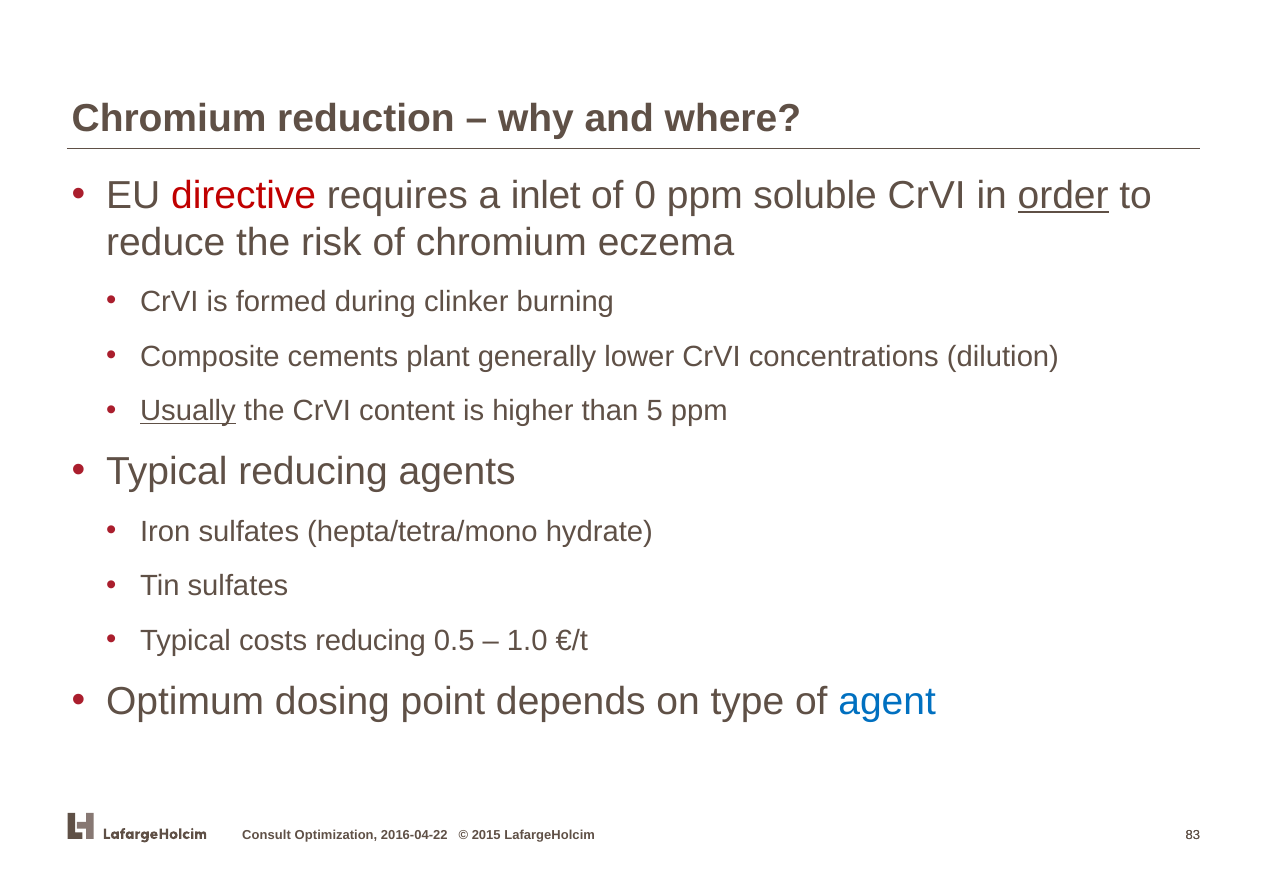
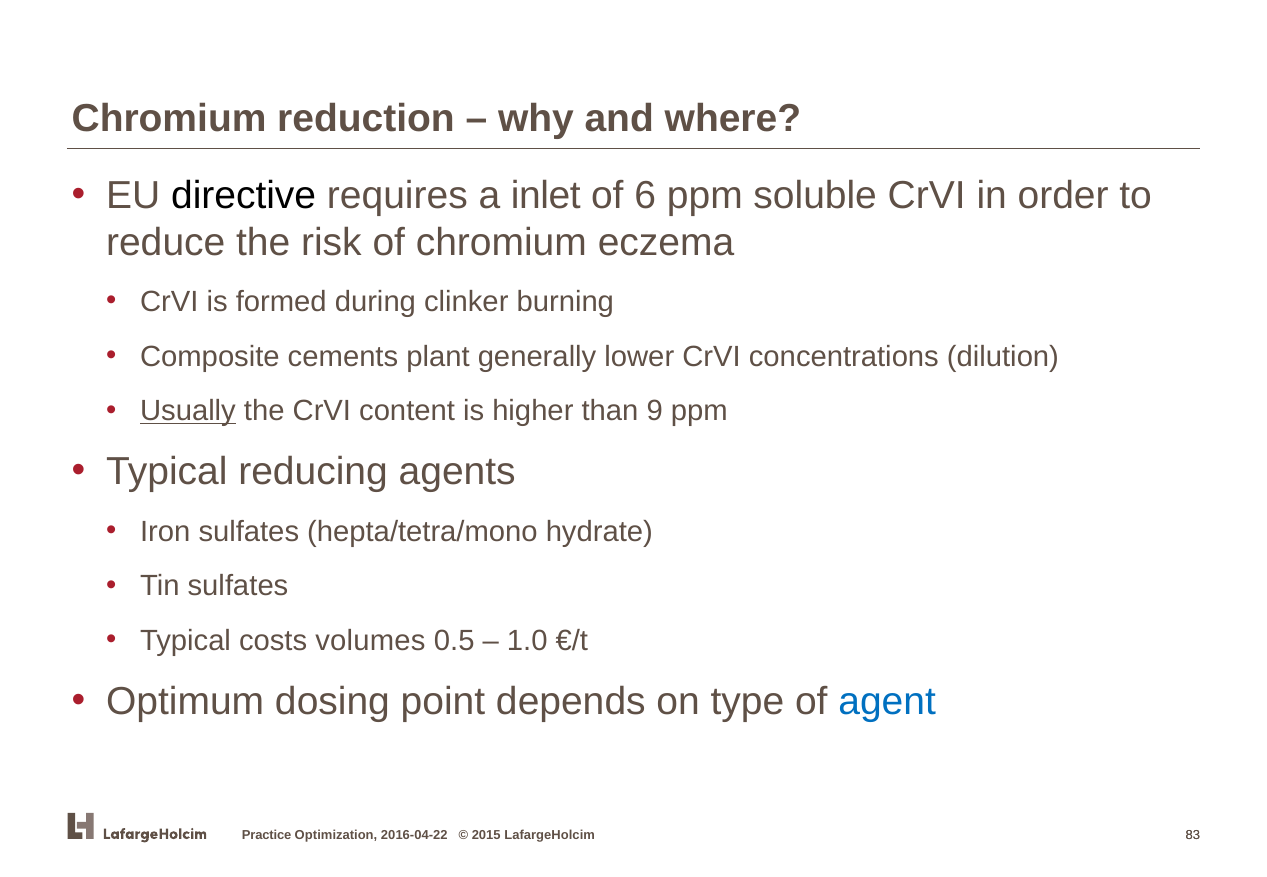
directive colour: red -> black (244, 195)
0: 0 -> 6 (645, 195)
order underline: present -> none (1063, 195)
5: 5 -> 9 (655, 411)
costs reducing: reducing -> volumes (370, 641)
Consult: Consult -> Practice (267, 835)
